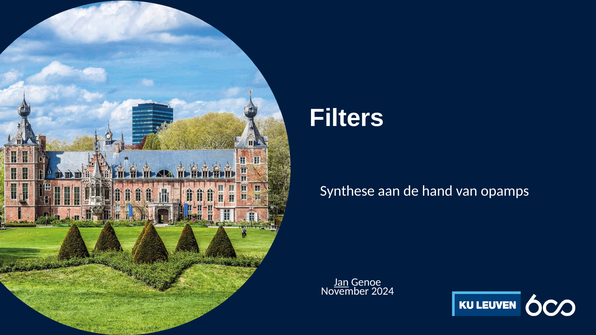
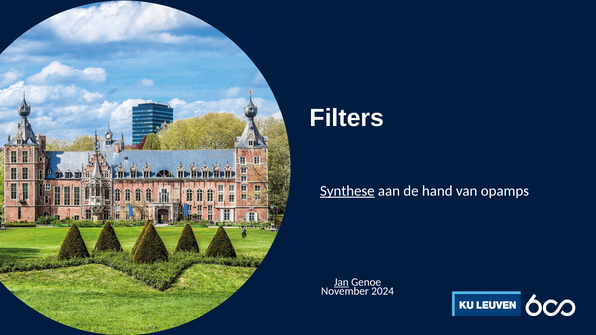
Synthese underline: none -> present (347, 191)
